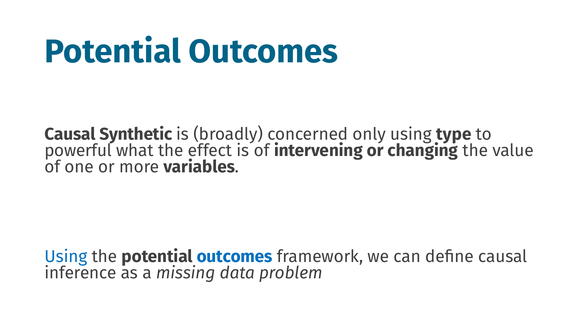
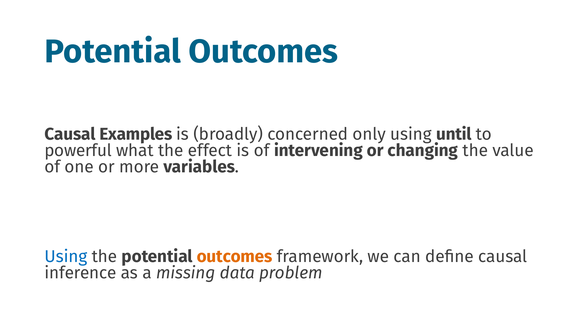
Synthetic: Synthetic -> Examples (136, 134)
type: type -> until (454, 134)
outcomes colour: blue -> orange (235, 256)
